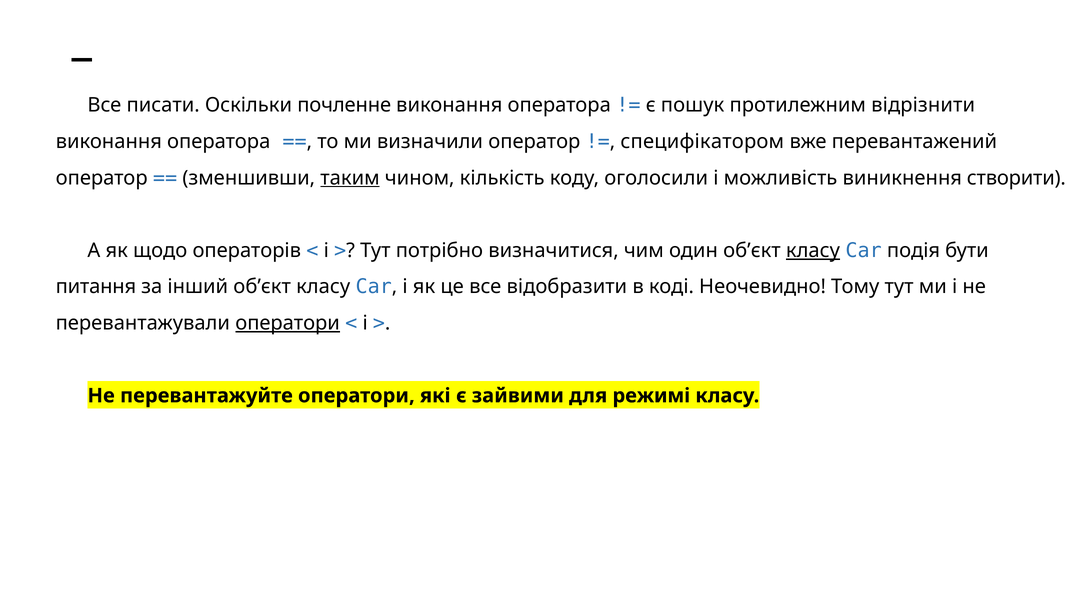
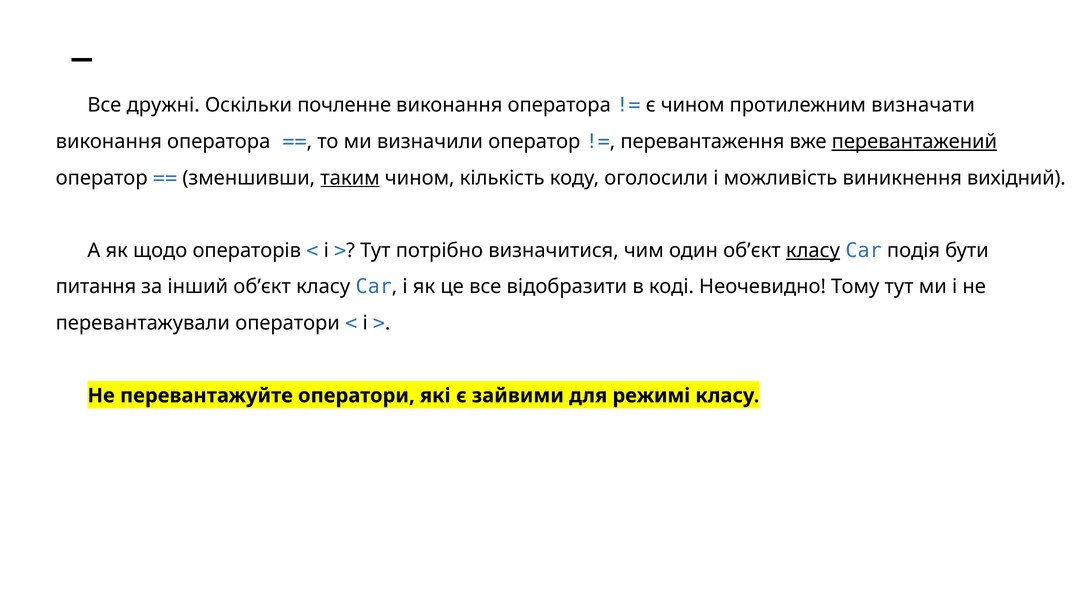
писати: писати -> дружні (163, 105)
є пошук: пошук -> чином (693, 105)
відрізнити: відрізнити -> визначати (923, 105)
специфікатором: специфікатором -> перевантаження (702, 142)
перевантажений underline: none -> present (914, 142)
створити: створити -> вихідний (1016, 178)
оператори underline: present -> none (288, 323)
